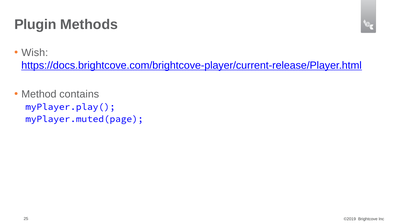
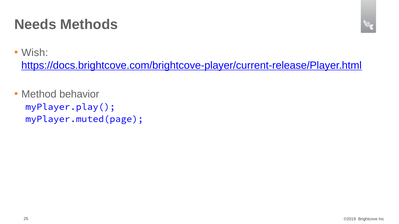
Plugin: Plugin -> Needs (35, 25)
contains: contains -> behavior (79, 94)
